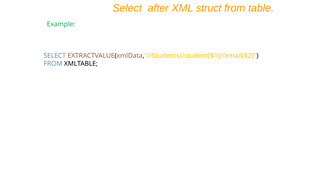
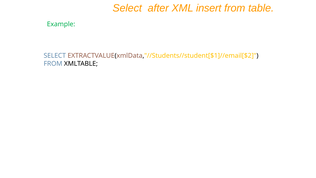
struct: struct -> insert (209, 8)
